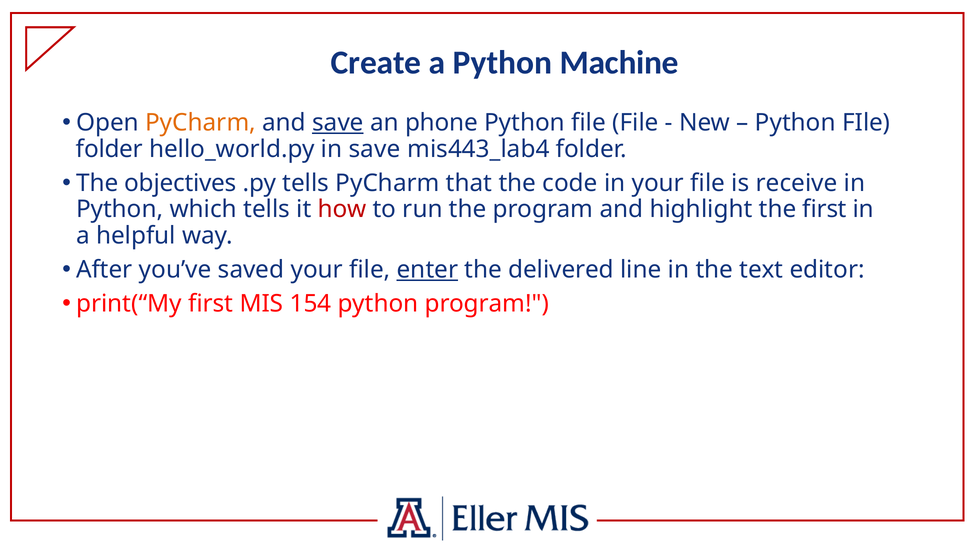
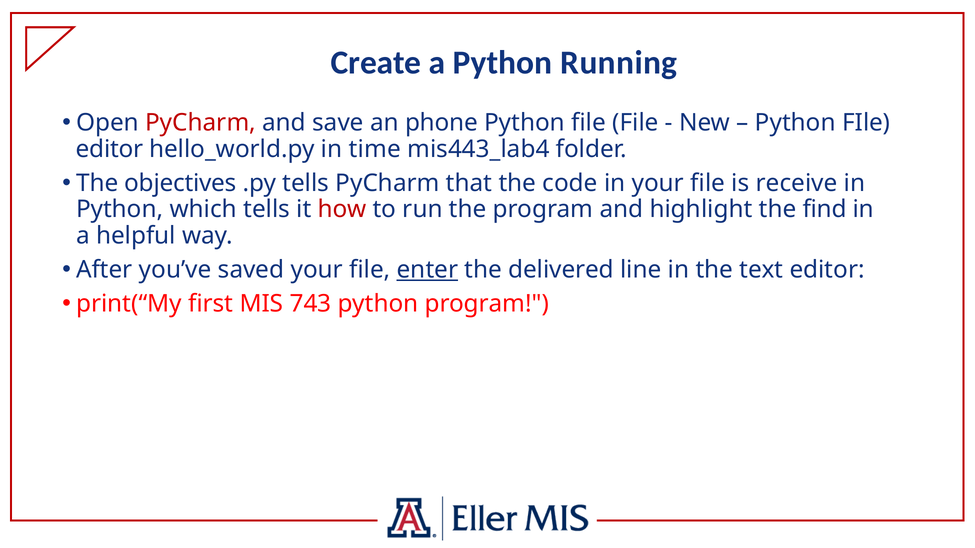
Machine: Machine -> Running (619, 63)
PyCharm colour: orange -> red (200, 123)
save underline: present -> none (338, 123)
folder: folder -> editor (109, 149)
in save: save -> time (375, 149)
the first: first -> find (825, 210)
154: 154 -> 743 (311, 304)
